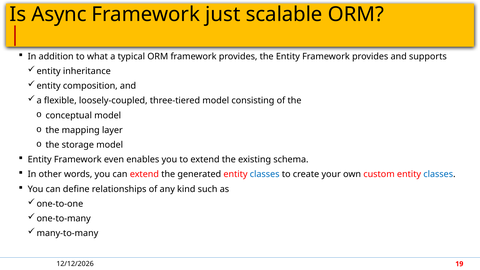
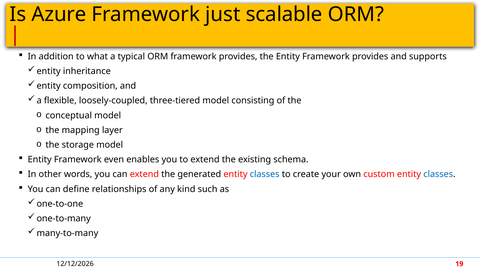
Async: Async -> Azure (59, 14)
